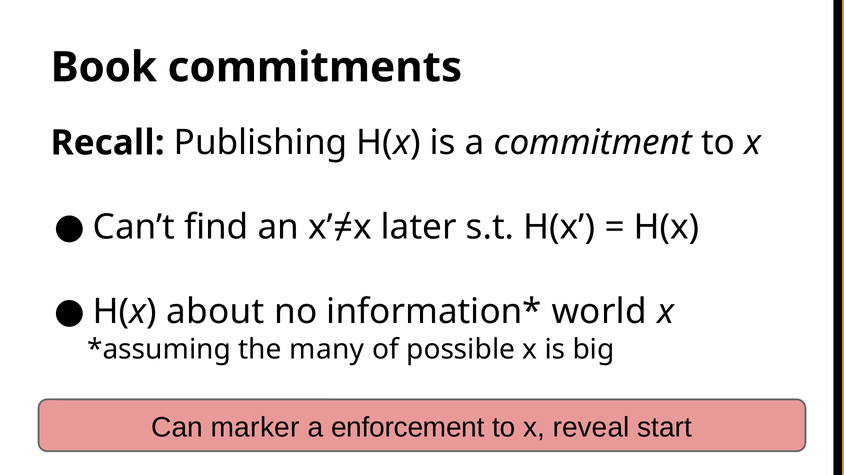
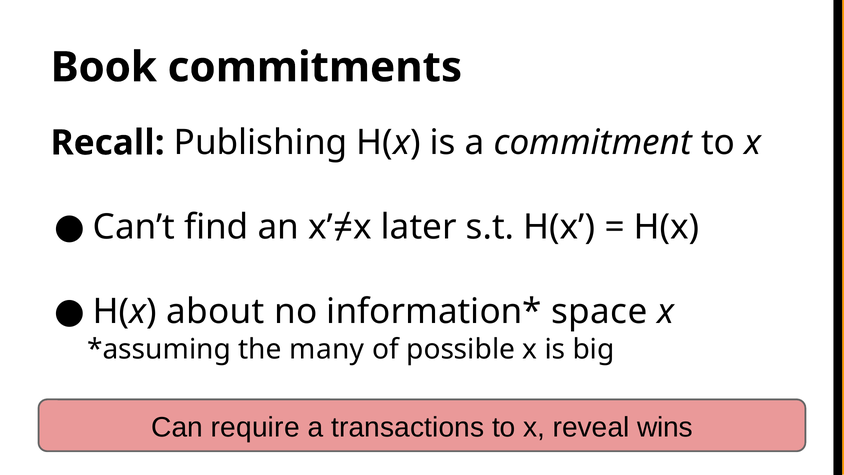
world: world -> space (599, 312)
marker: marker -> require (255, 427)
enforcement: enforcement -> transactions (408, 427)
start: start -> wins (665, 427)
